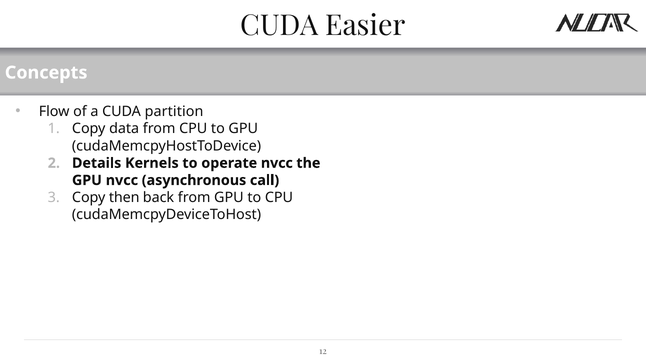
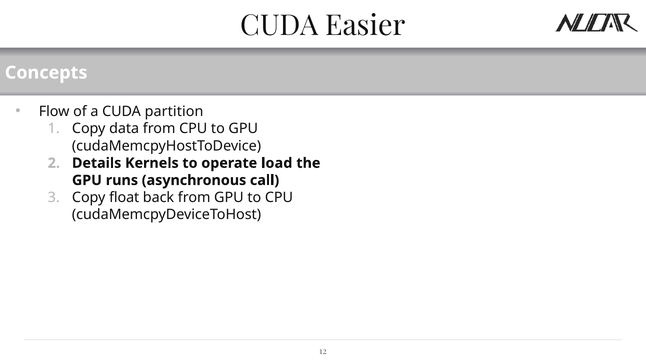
operate nvcc: nvcc -> load (277, 163)
GPU nvcc: nvcc -> runs (122, 180)
then: then -> float (124, 198)
